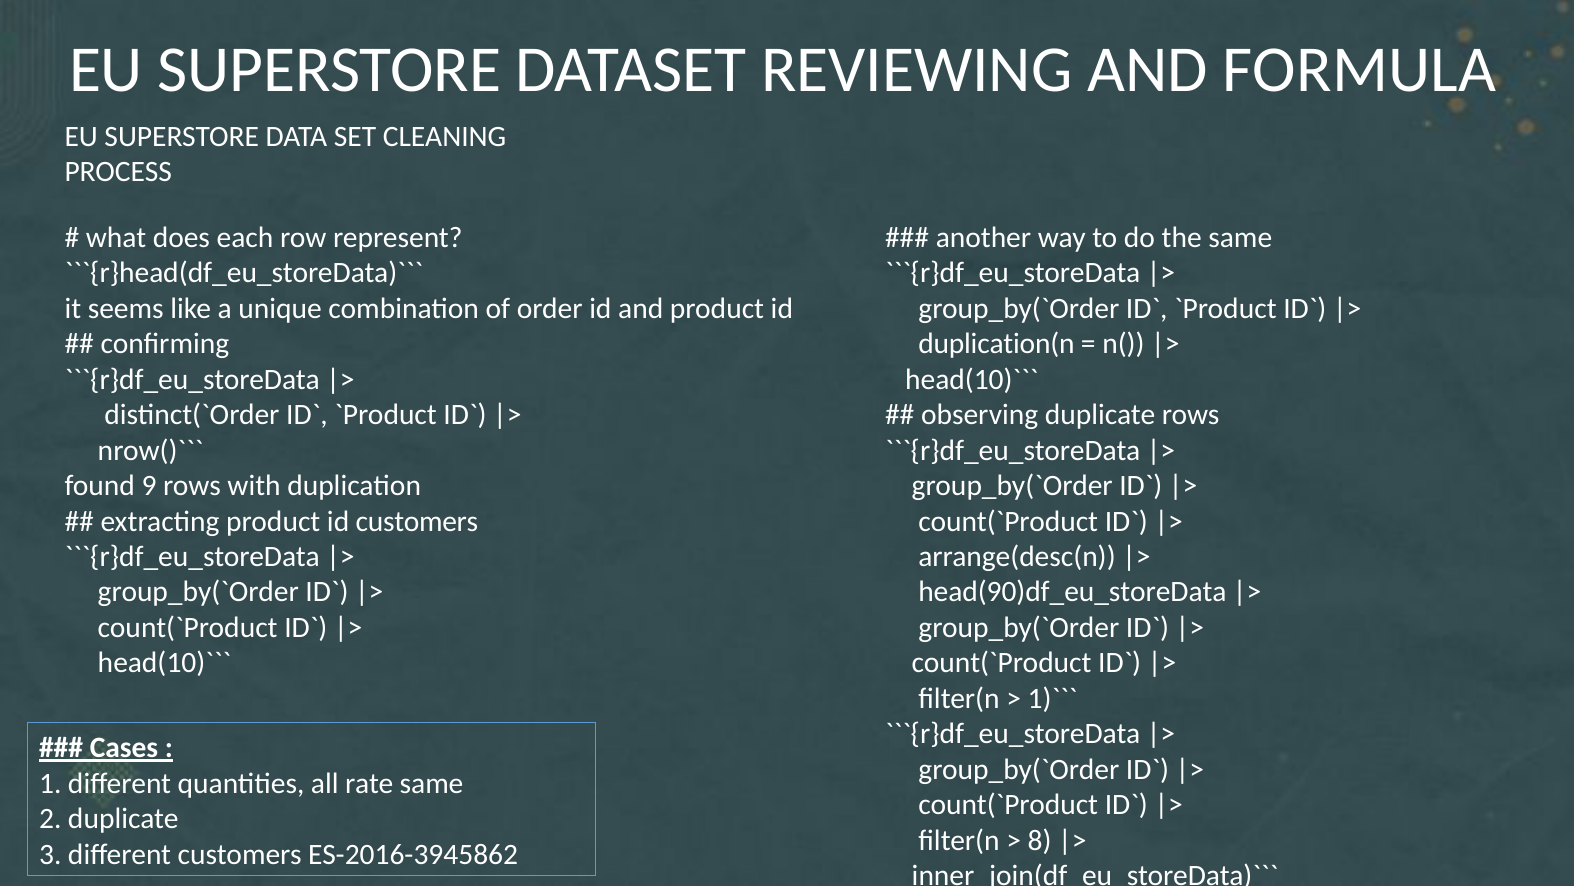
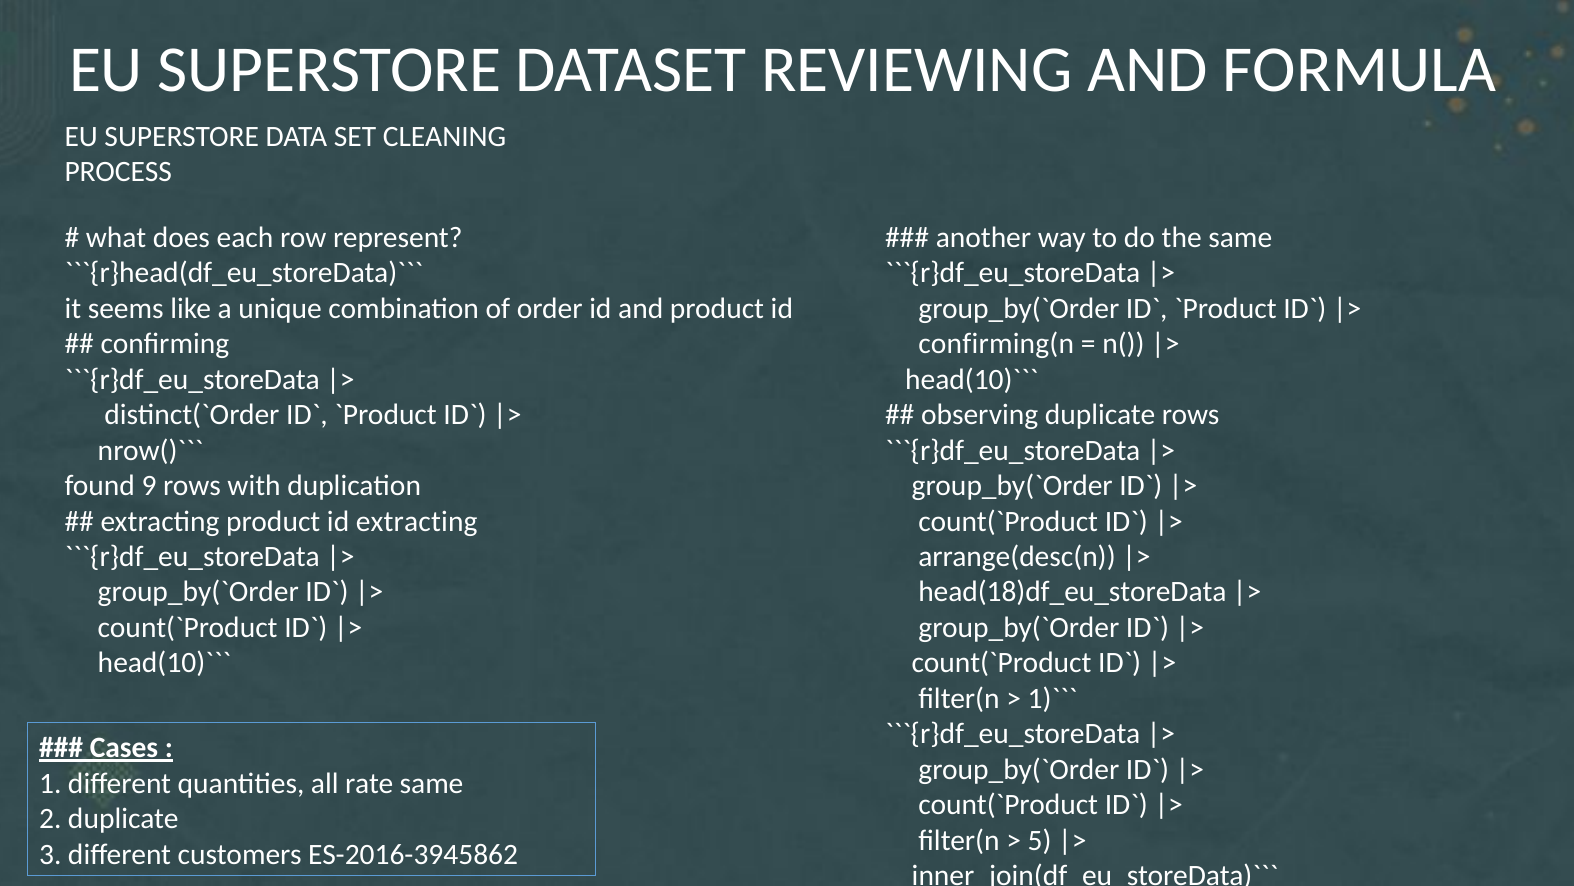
duplication(n: duplication(n -> confirming(n (996, 344)
id customers: customers -> extracting (417, 521)
head(90)df_eu_storeData: head(90)df_eu_storeData -> head(18)df_eu_storeData (1072, 592)
8: 8 -> 5 (1040, 840)
